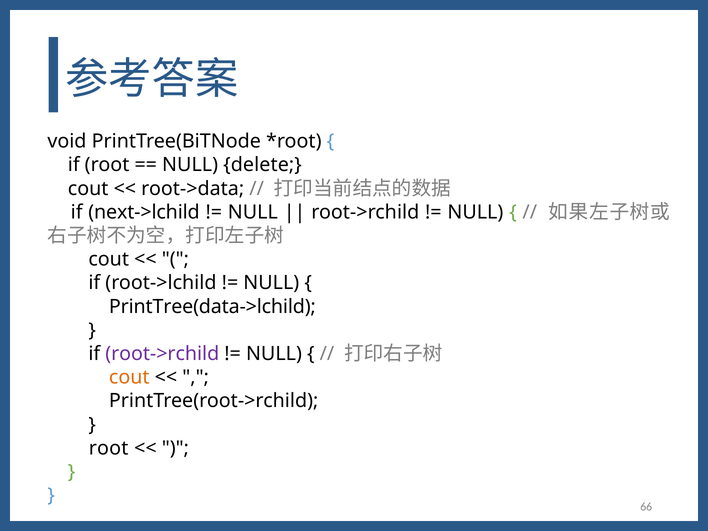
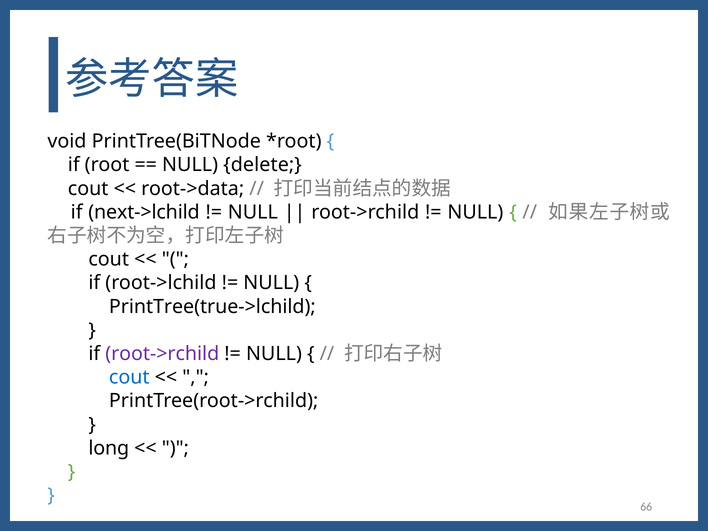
PrintTree(data->lchild: PrintTree(data->lchild -> PrintTree(true->lchild (212, 307)
cout colour: orange -> blue (129, 377)
root: root -> long (109, 448)
